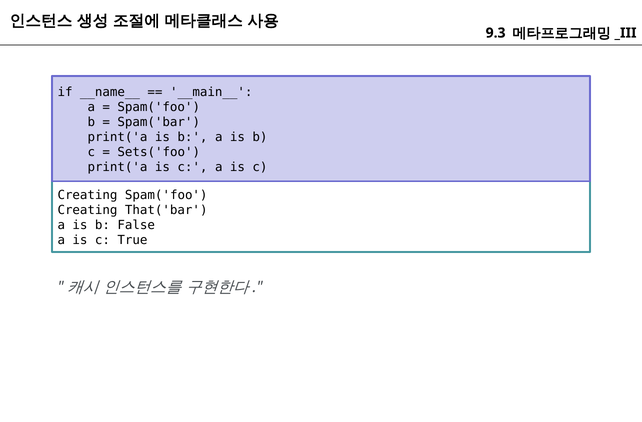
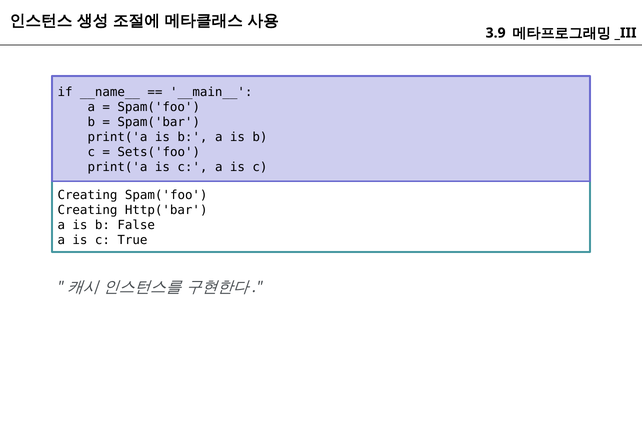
9.3: 9.3 -> 3.9 (496, 33)
That('bar: That('bar -> Http('bar (166, 210)
